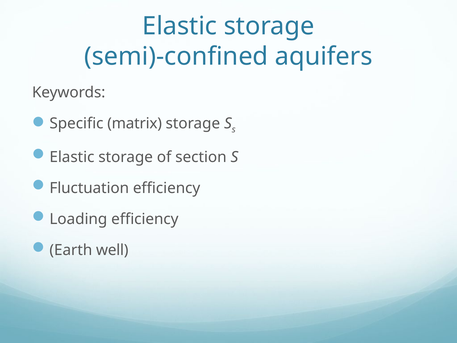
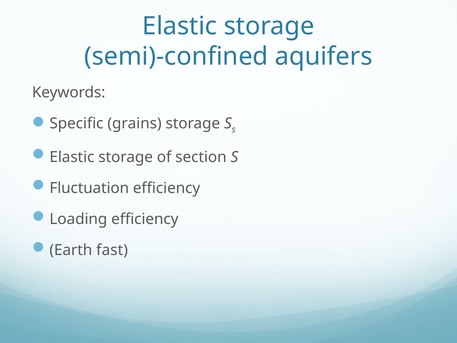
matrix: matrix -> grains (135, 123)
well: well -> fast (112, 250)
